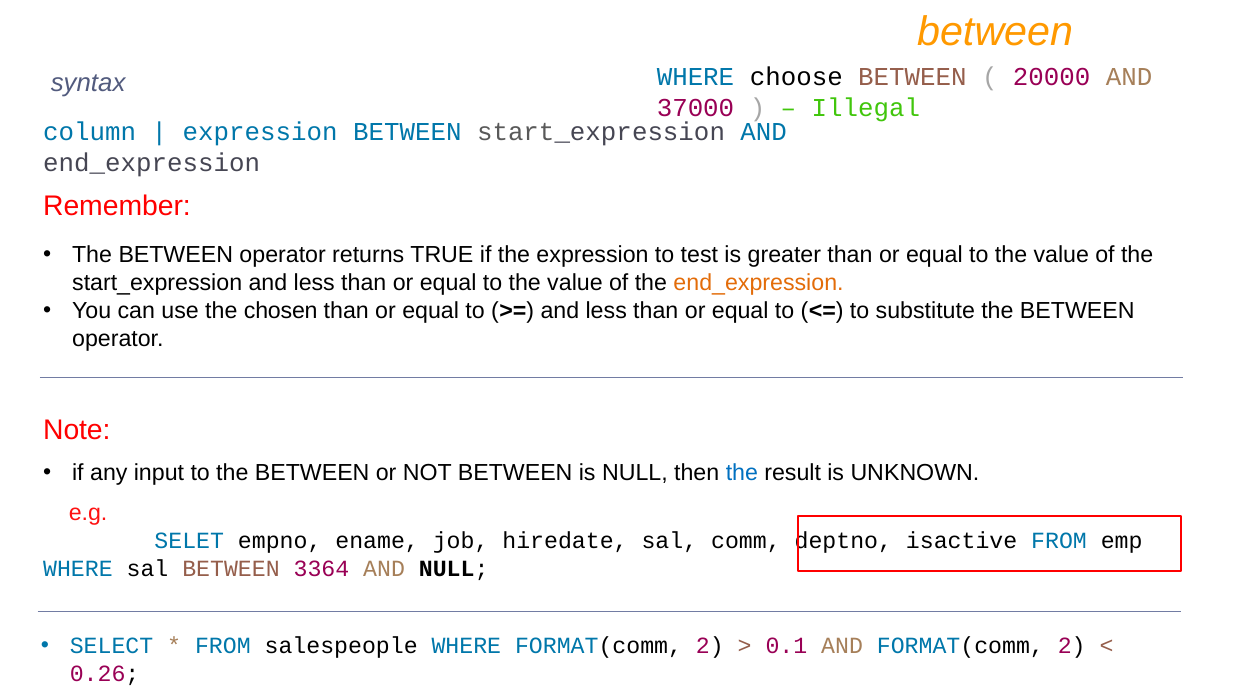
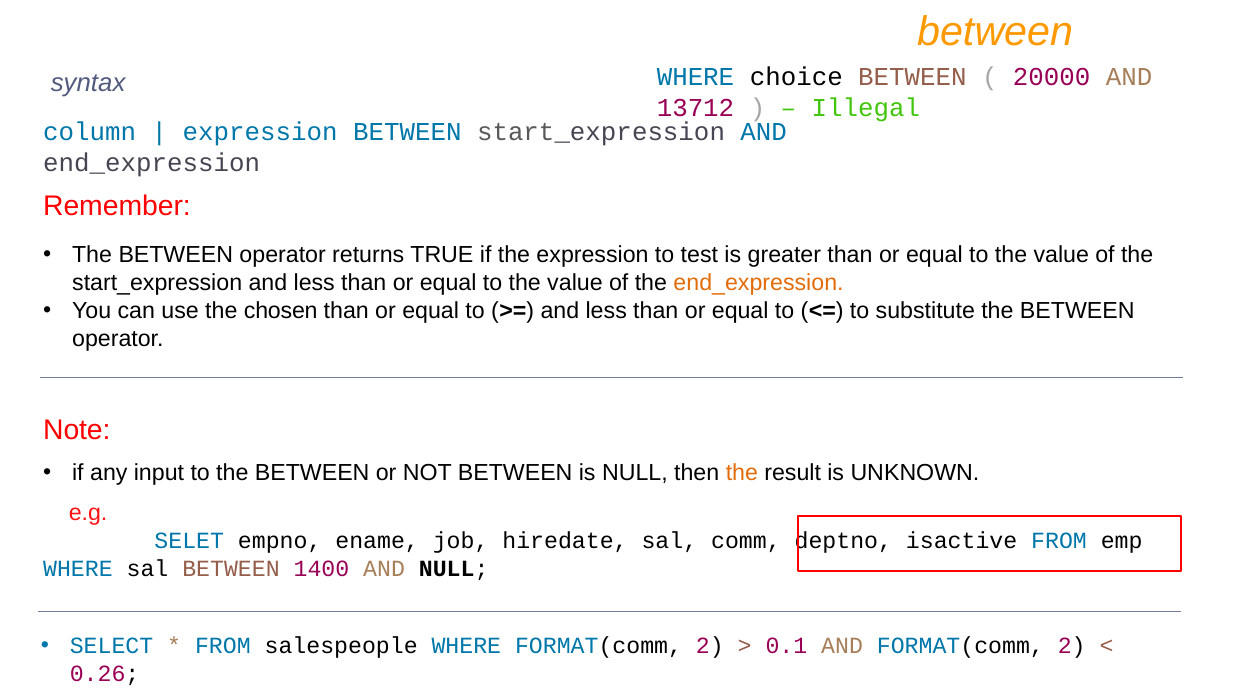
choose: choose -> choice (796, 77)
37000: 37000 -> 13712 (696, 108)
the colour: blue -> orange (742, 473)
3364: 3364 -> 1400 (321, 569)
